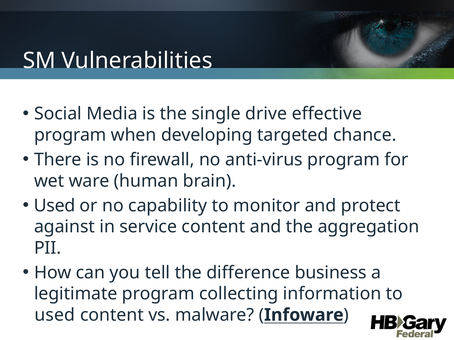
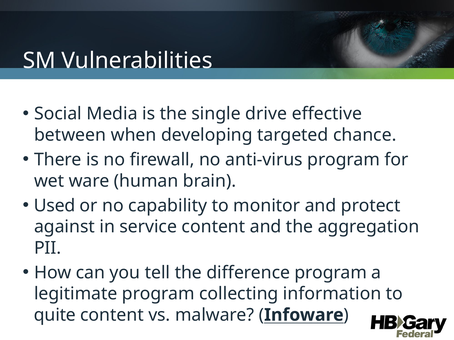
program: program -> between (70, 135)
difference business: business -> program (331, 273)
used: used -> quite (55, 315)
